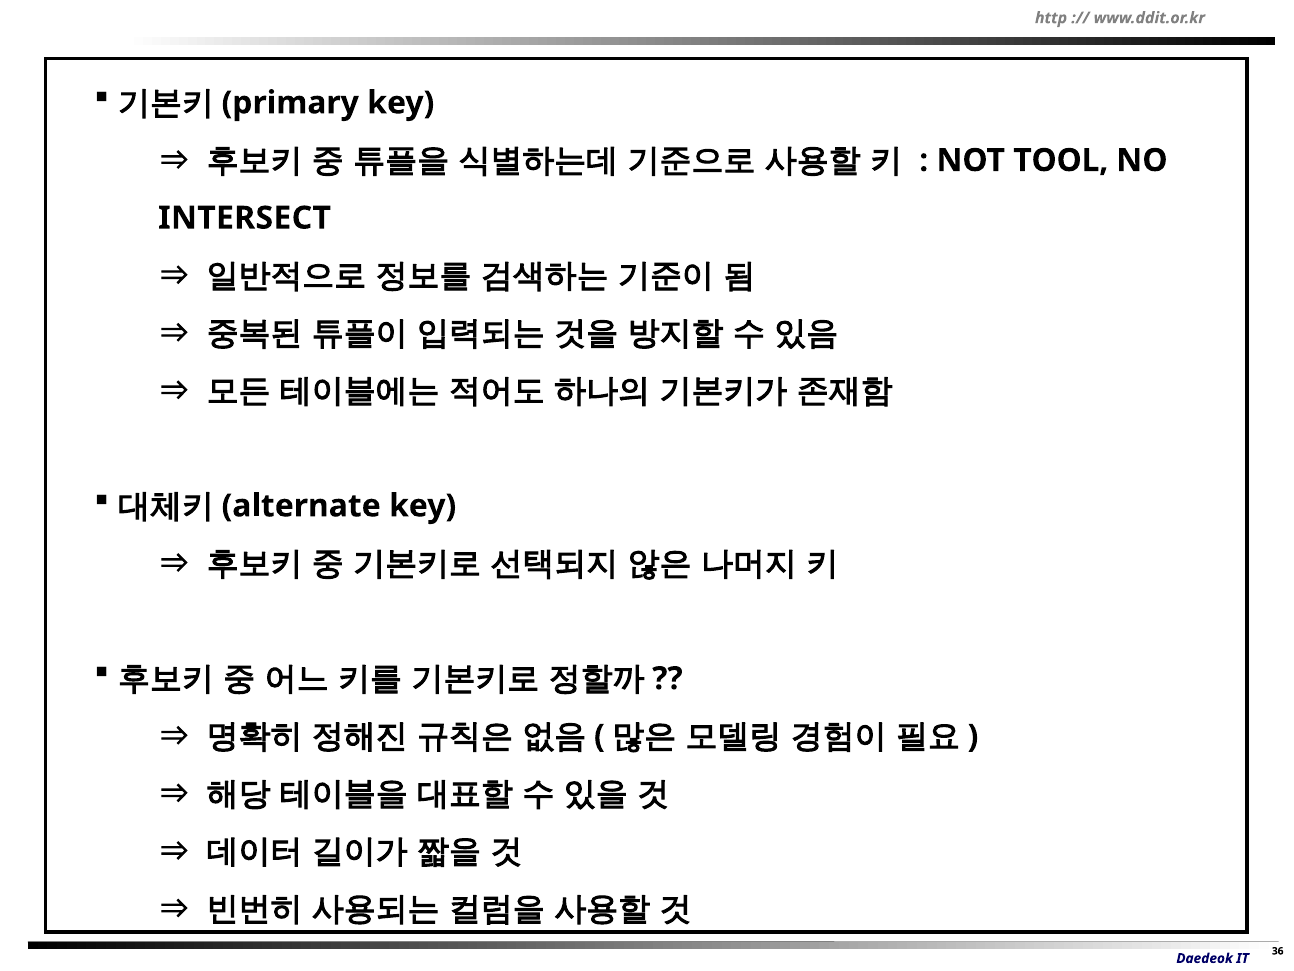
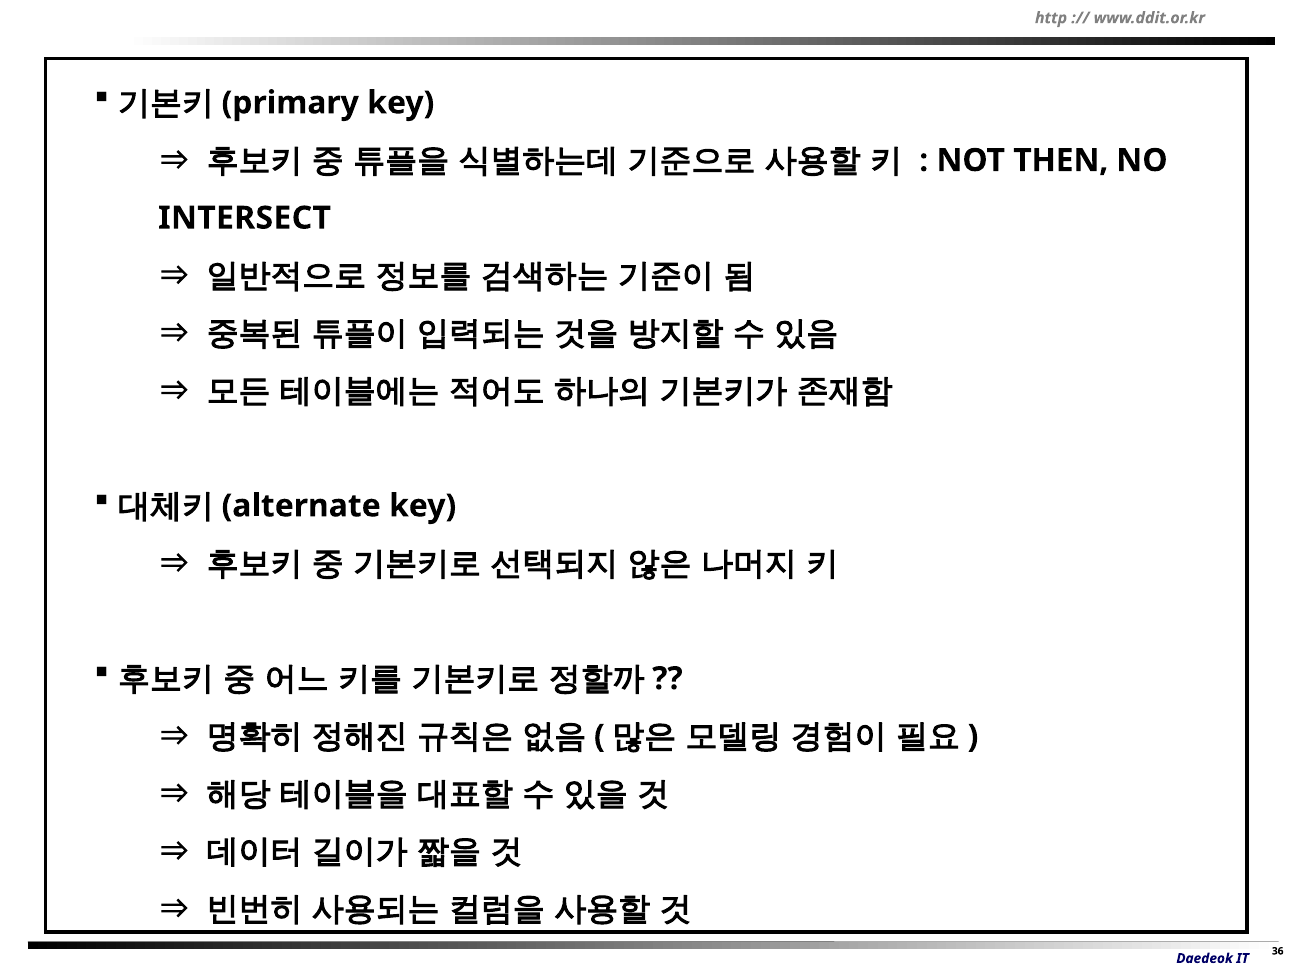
TOOL: TOOL -> THEN (1061, 160)
